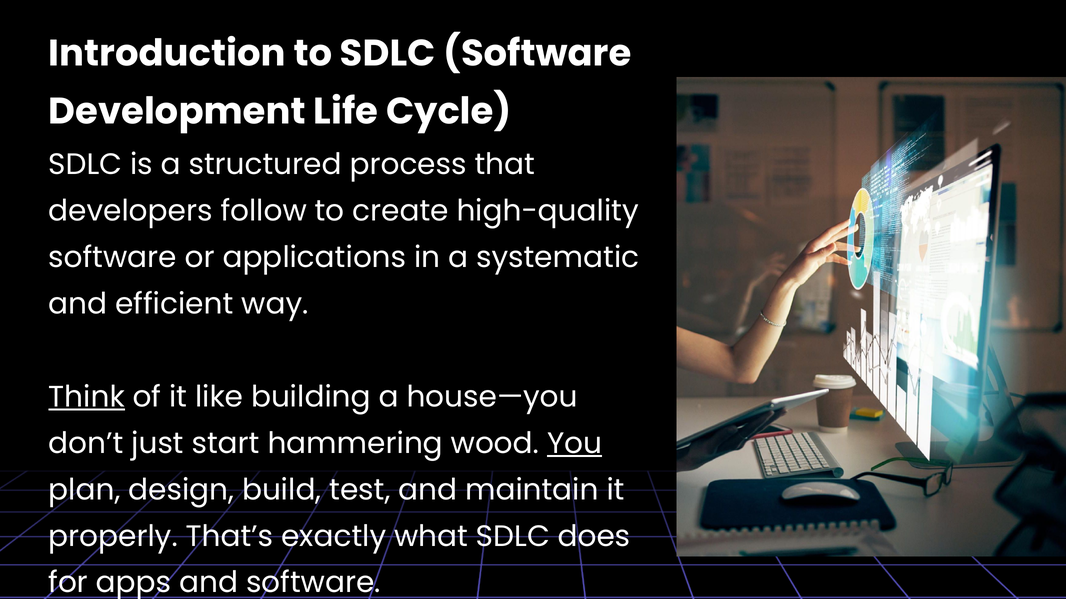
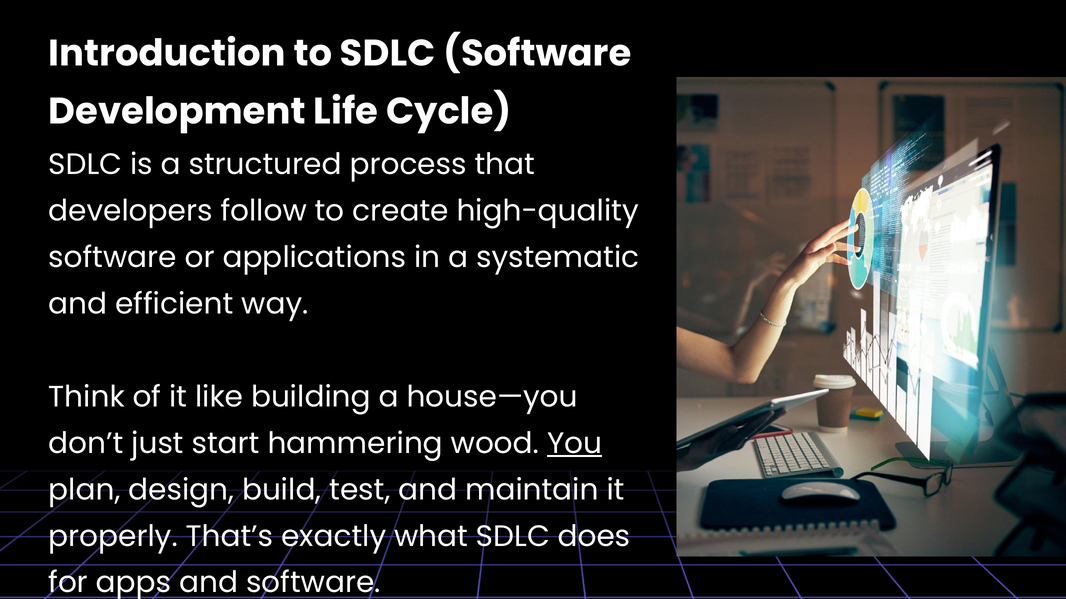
Think underline: present -> none (87, 397)
